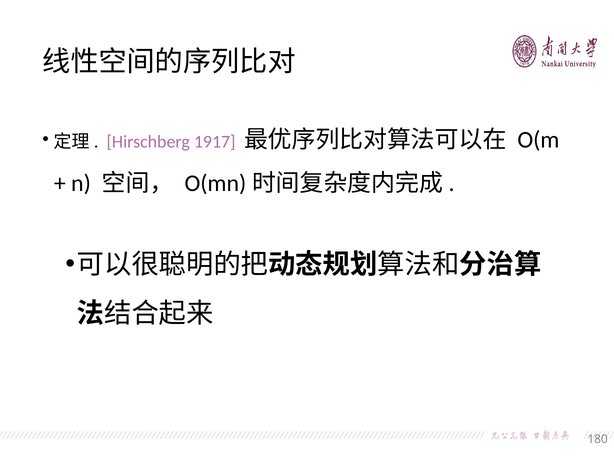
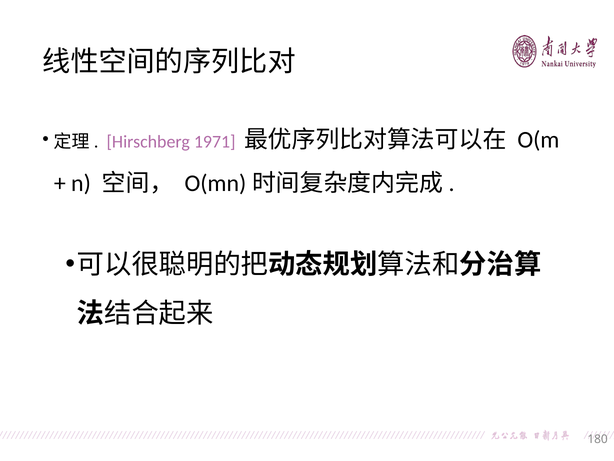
1917: 1917 -> 1971 (215, 142)
